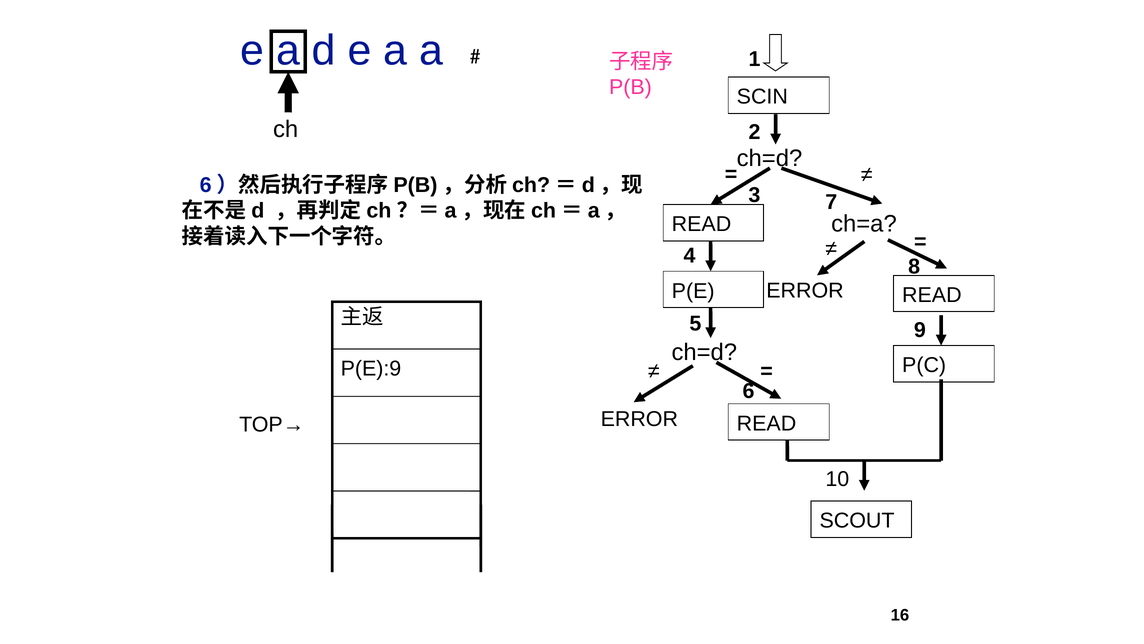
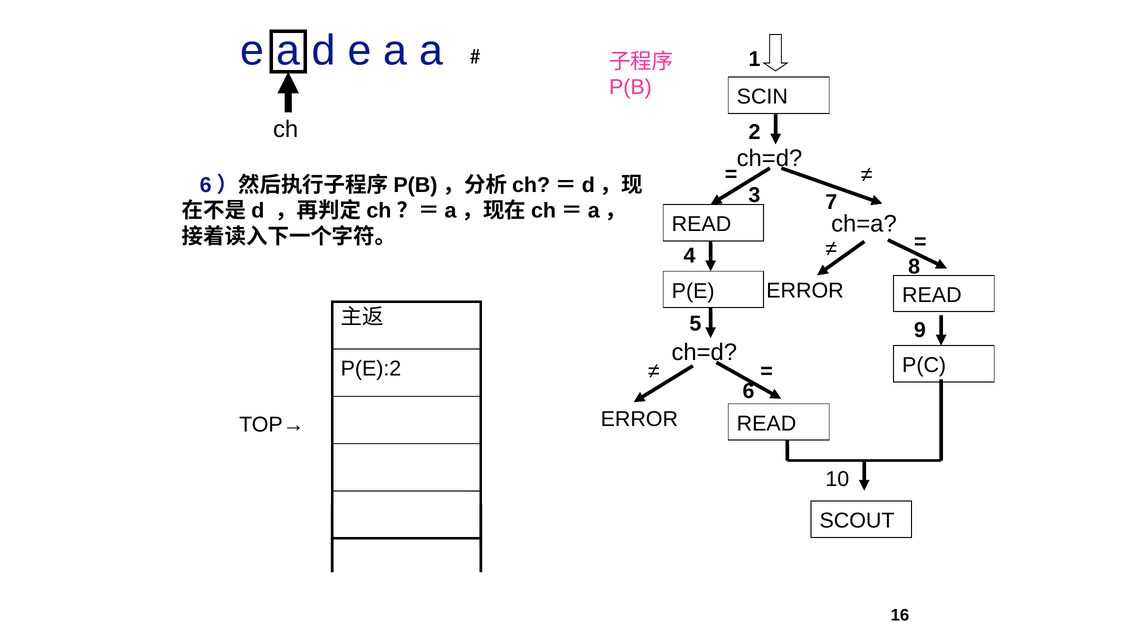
P(E):9: P(E):9 -> P(E):2 (371, 368)
